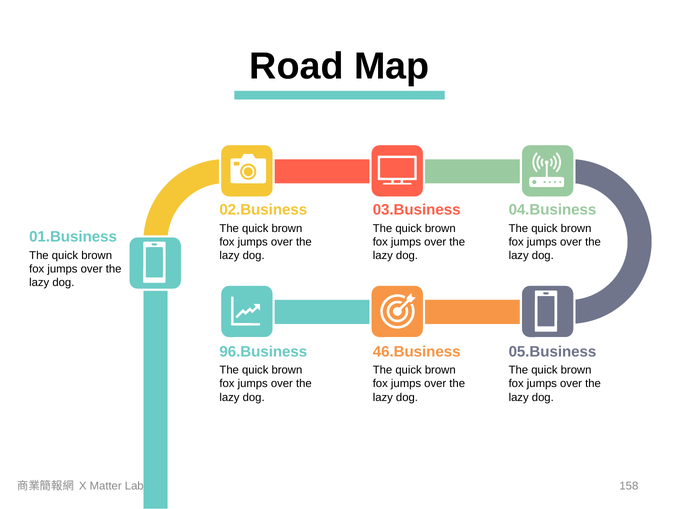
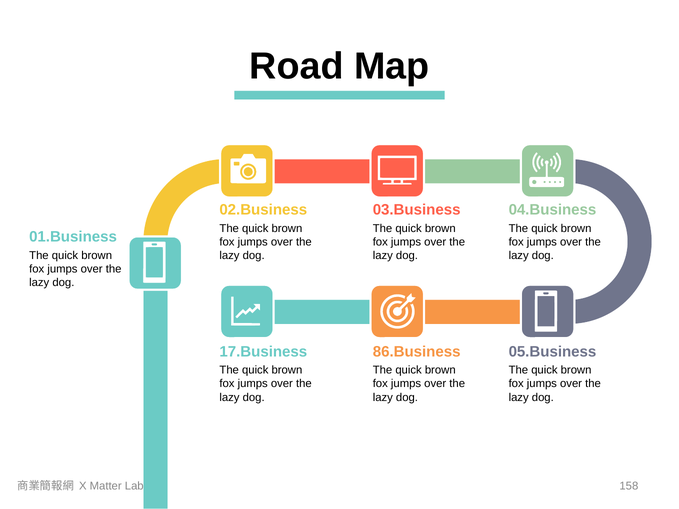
96.Business: 96.Business -> 17.Business (263, 352)
46.Business: 46.Business -> 86.Business (417, 352)
